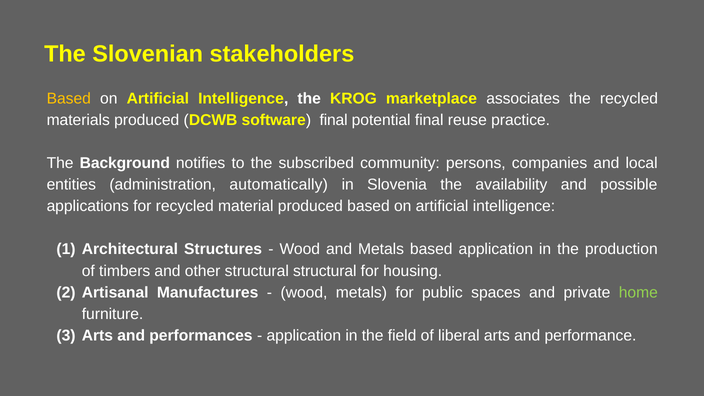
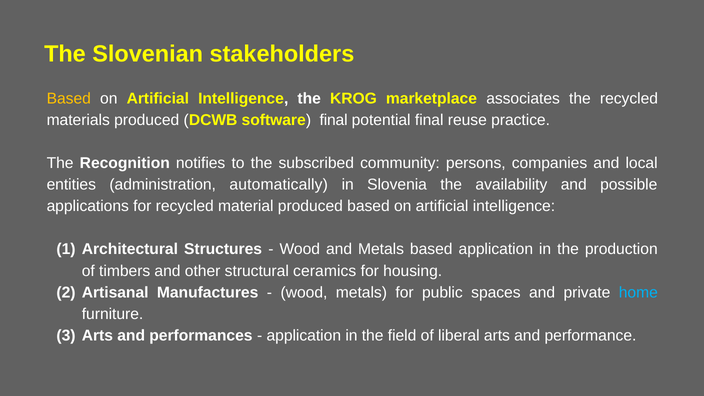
Background: Background -> Recognition (125, 163)
structural structural: structural -> ceramics (325, 271)
home colour: light green -> light blue (638, 292)
